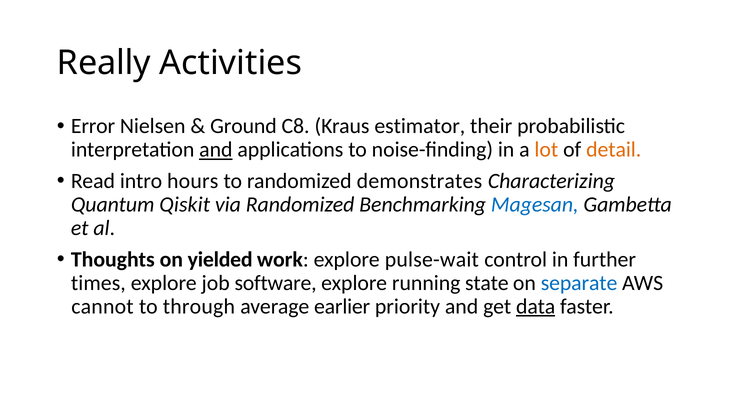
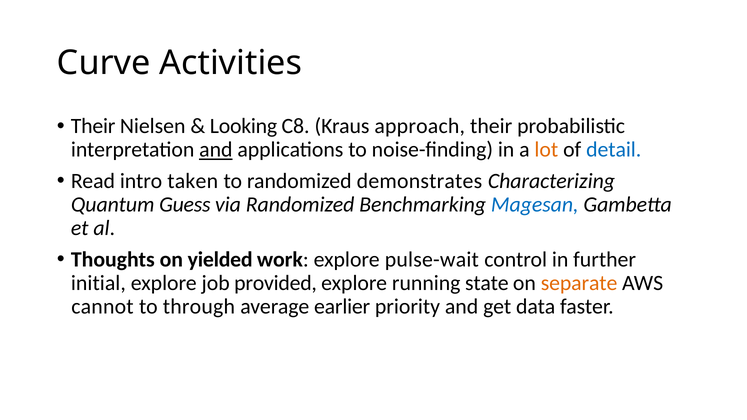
Really: Really -> Curve (104, 63)
Error: Error -> Their (93, 126)
Ground: Ground -> Looking (244, 126)
estimator: estimator -> approach (420, 126)
detail colour: orange -> blue (614, 150)
hours: hours -> taken (193, 181)
Qiskit: Qiskit -> Guess (185, 205)
times: times -> initial (98, 283)
software: software -> provided (276, 283)
separate colour: blue -> orange (579, 283)
data underline: present -> none (536, 307)
